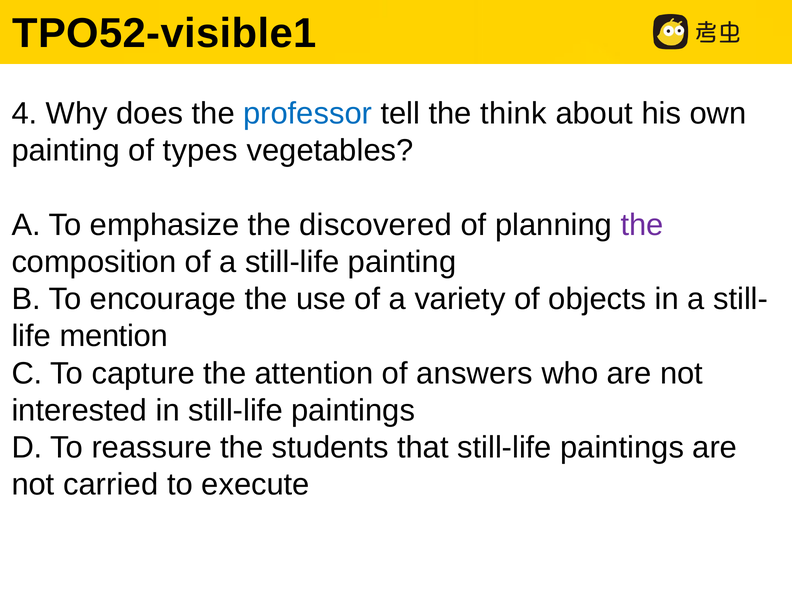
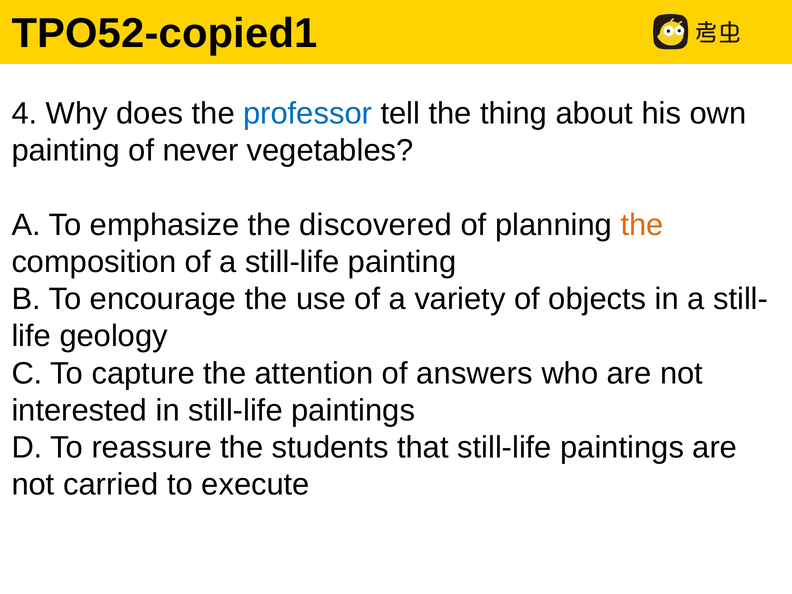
TPO52-visible1: TPO52-visible1 -> TPO52-copied1 (165, 33)
think: think -> thing (514, 113)
types: types -> never (201, 151)
the colour: purple -> orange (642, 225)
mention: mention -> geology (114, 336)
